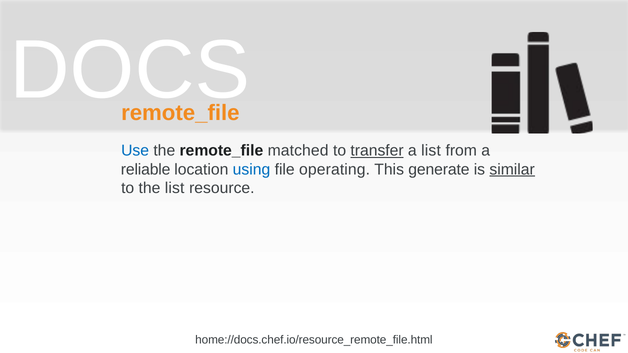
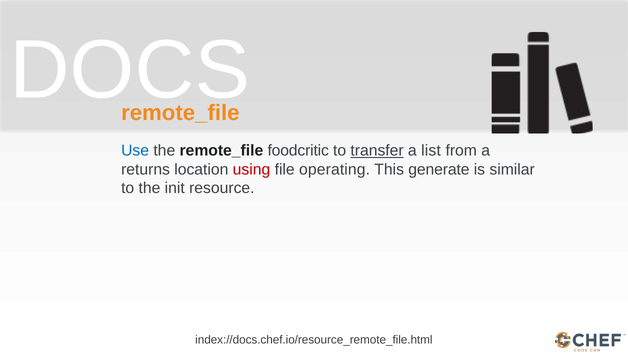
matched: matched -> foodcritic (298, 151)
reliable: reliable -> returns (146, 170)
using colour: blue -> red (251, 170)
similar underline: present -> none (512, 170)
the list: list -> init (175, 188)
home://docs.chef.io/resource_remote_file.html: home://docs.chef.io/resource_remote_file.html -> index://docs.chef.io/resource_remote_file.html (314, 340)
